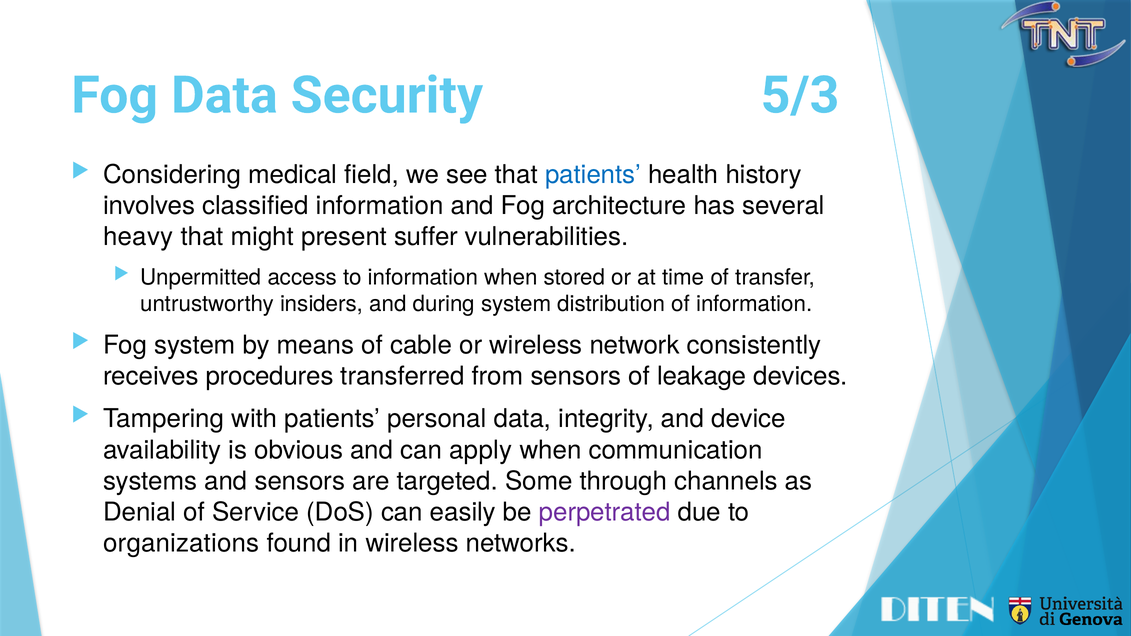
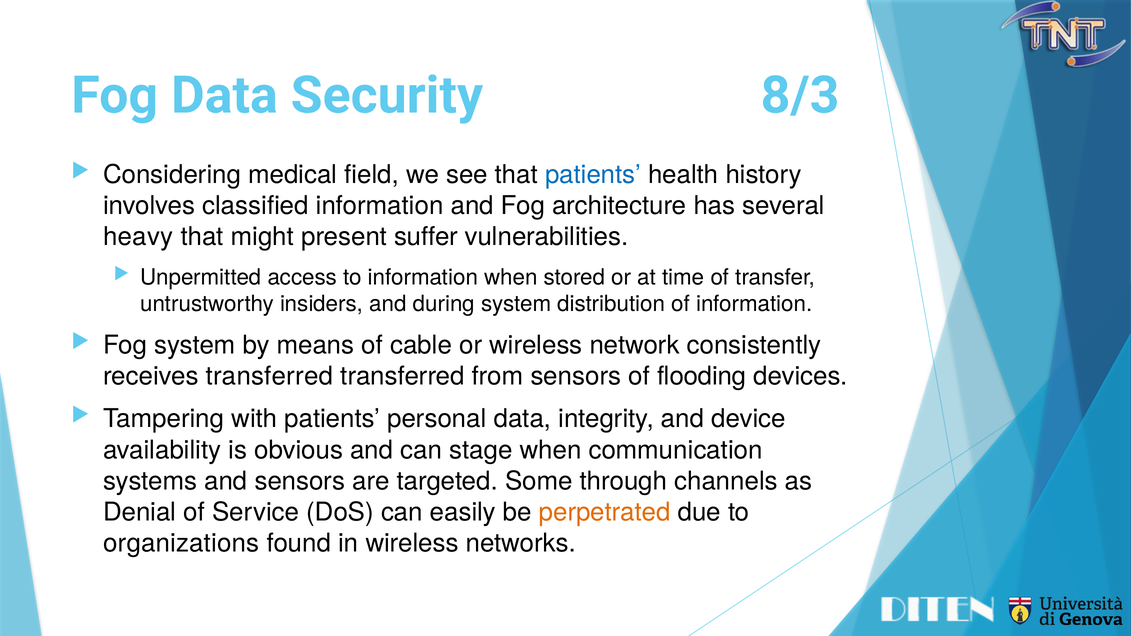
5/3: 5/3 -> 8/3 (800, 96)
receives procedures: procedures -> transferred (269, 376)
leakage: leakage -> flooding (702, 376)
apply: apply -> stage (481, 450)
perpetrated colour: purple -> orange (605, 512)
